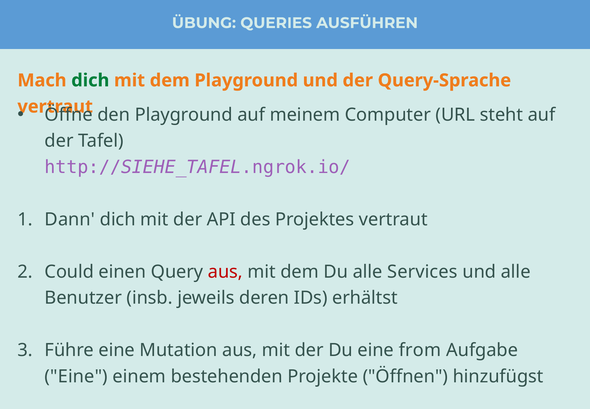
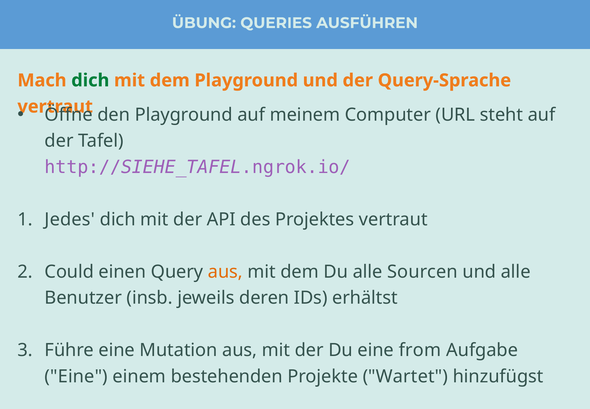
Dann: Dann -> Jedes (70, 219)
aus colour: red -> orange (225, 271)
Services: Services -> Sourcen (422, 271)
Öffnen: Öffnen -> Wartet (405, 376)
